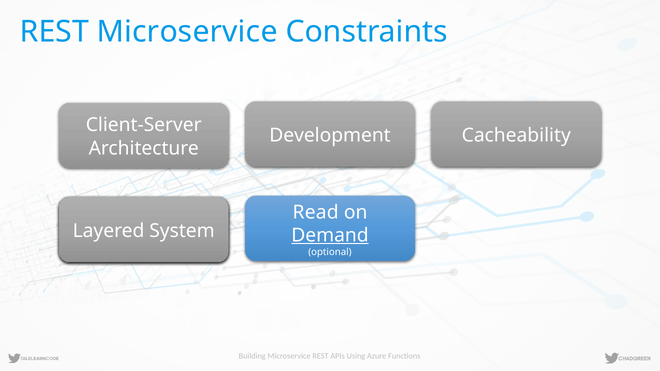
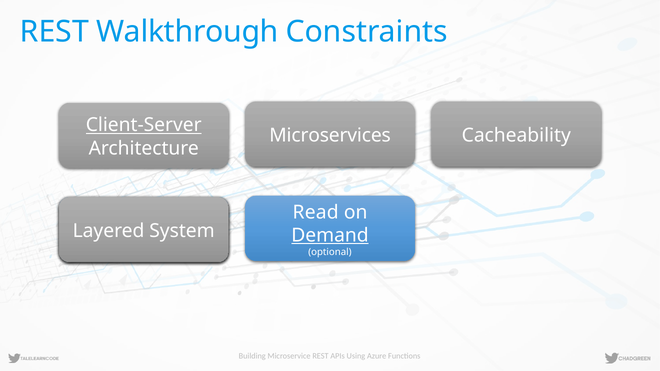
REST Microservice: Microservice -> Walkthrough (187, 32)
Client-Server underline: none -> present (144, 125)
Development: Development -> Microservices (330, 135)
